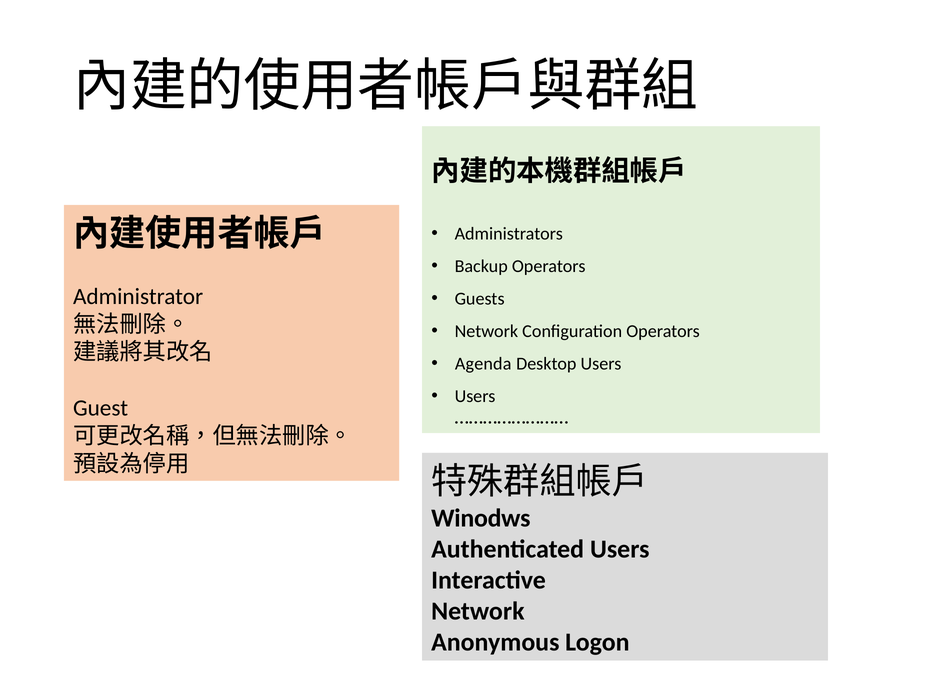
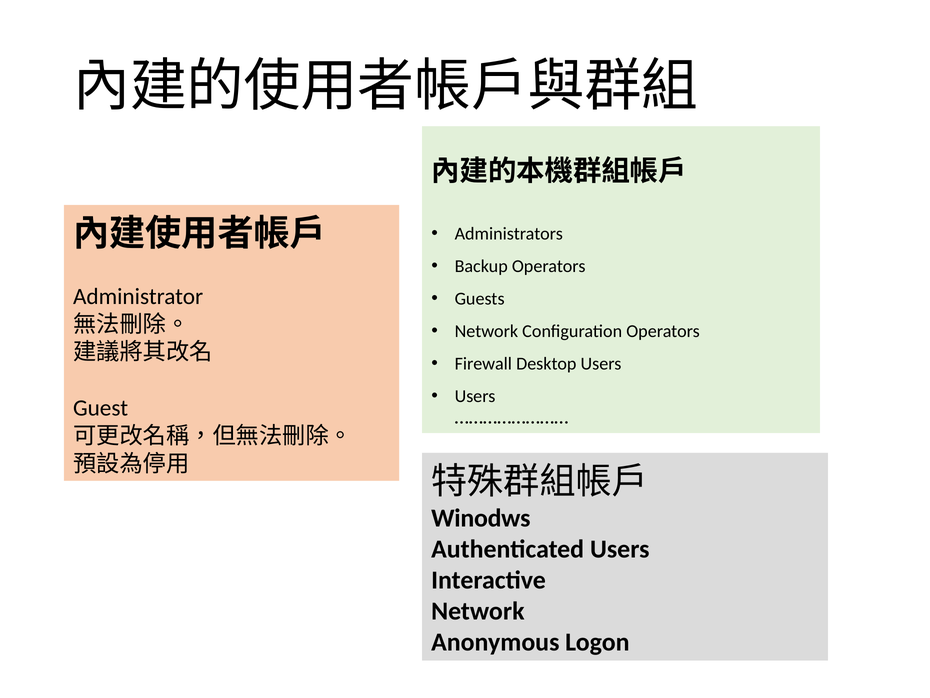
Agenda: Agenda -> Firewall (483, 363)
